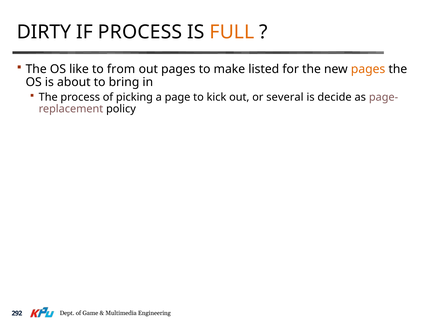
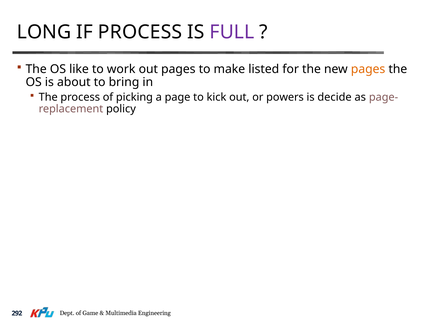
DIRTY: DIRTY -> LONG (44, 32)
FULL colour: orange -> purple (232, 32)
from: from -> work (121, 69)
several: several -> powers (285, 97)
